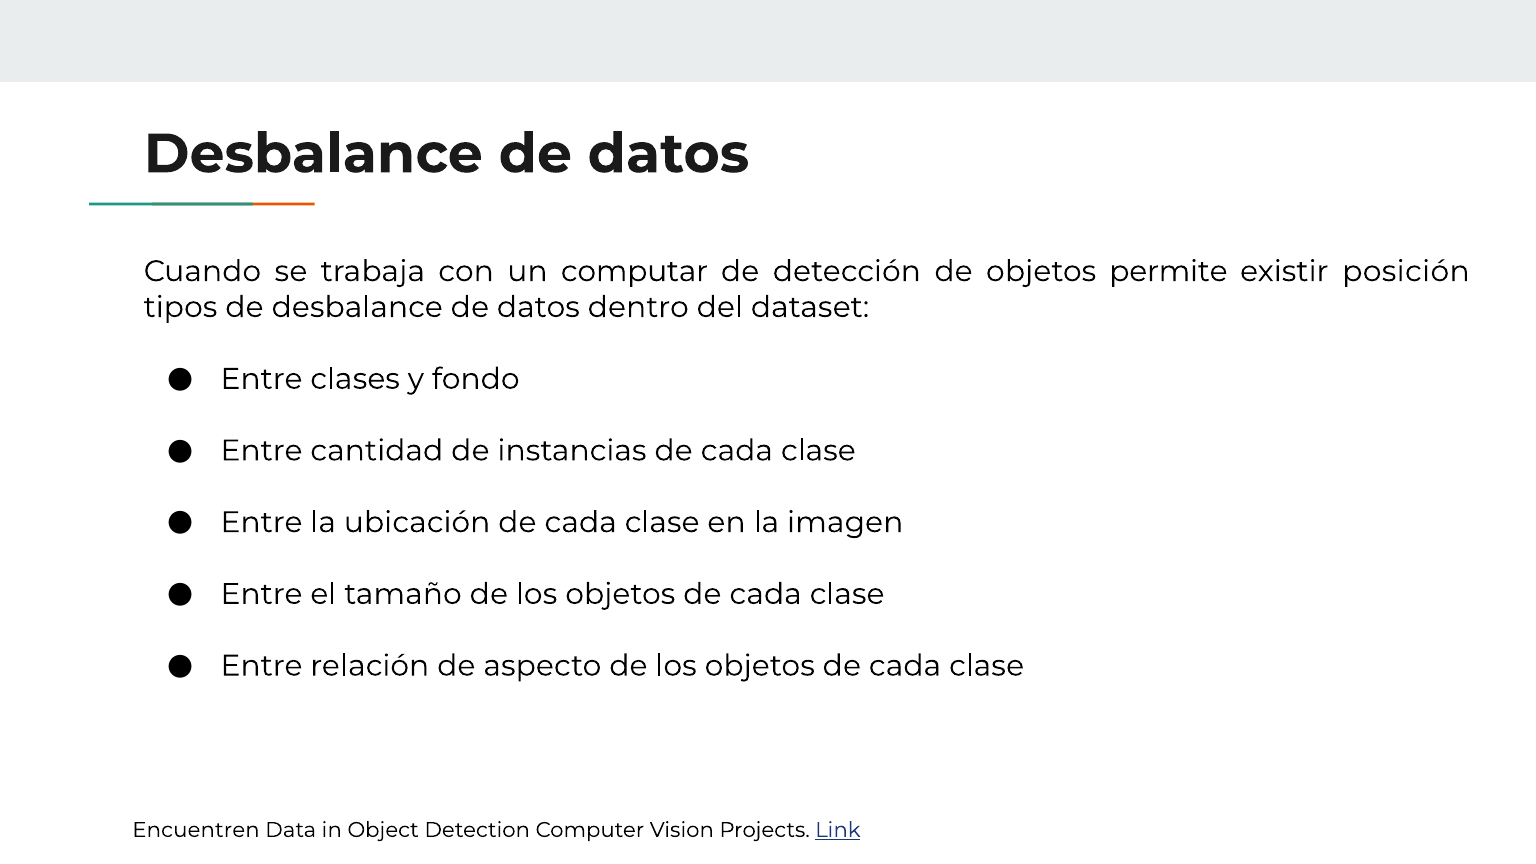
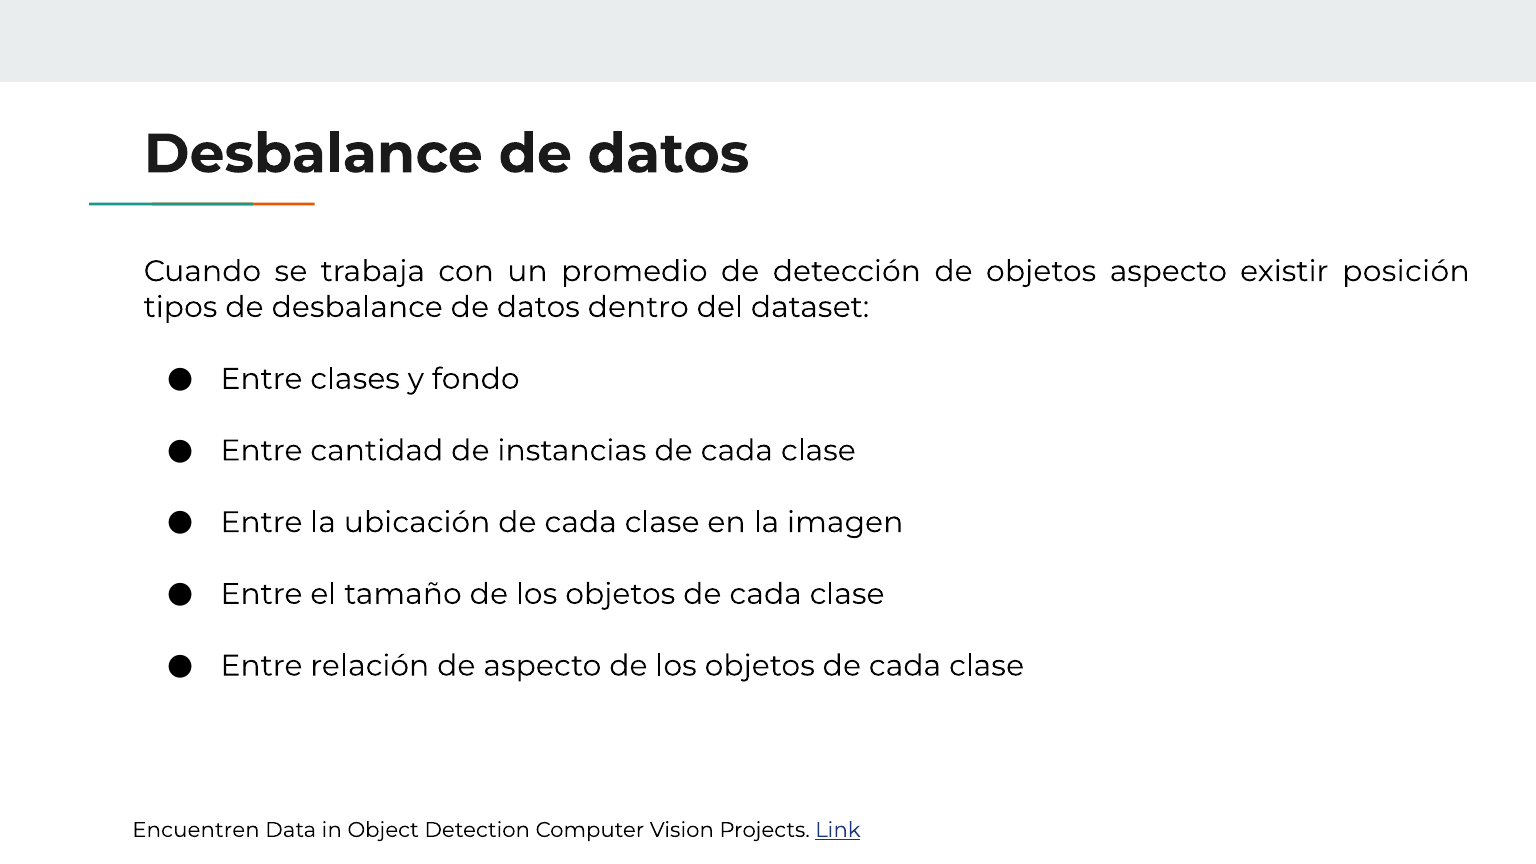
computar: computar -> promedio (634, 271)
objetos permite: permite -> aspecto (1168, 271)
